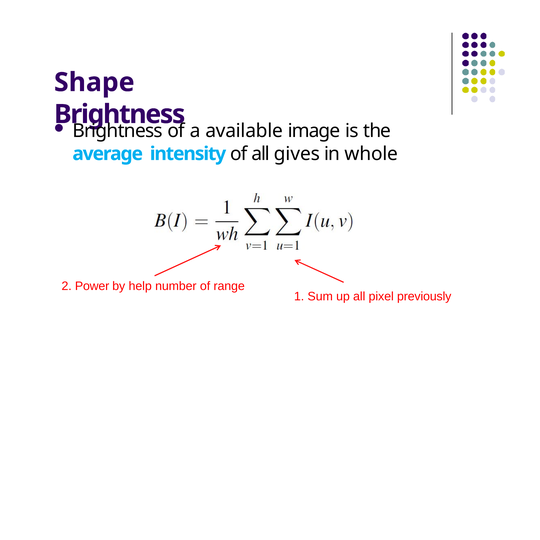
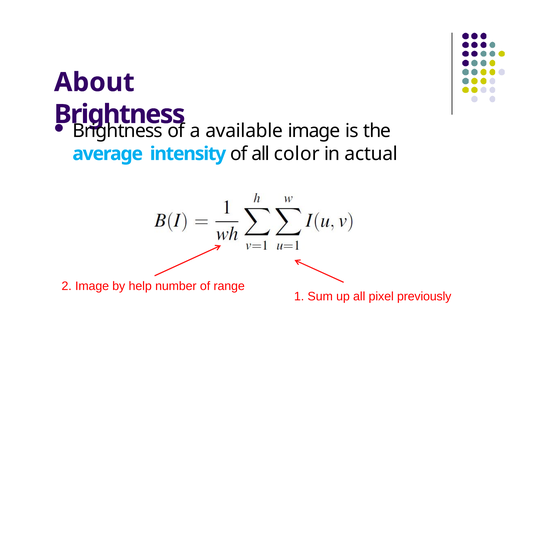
Shape: Shape -> About (94, 82)
gives: gives -> color (297, 154)
whole: whole -> actual (371, 154)
2 Power: Power -> Image (92, 286)
